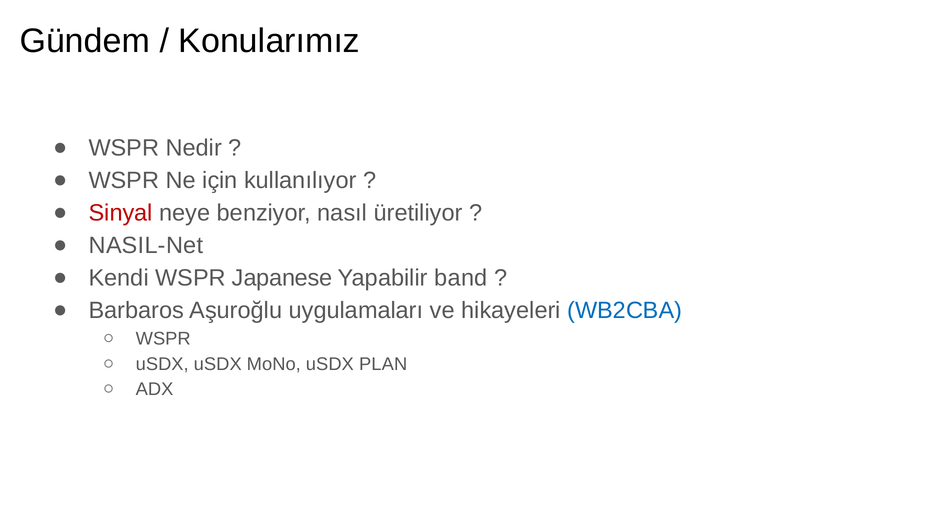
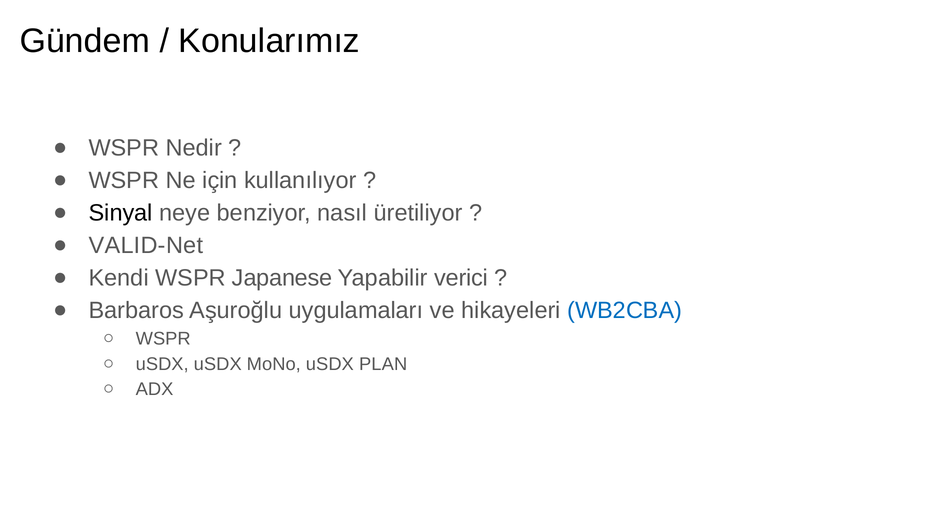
Sinyal colour: red -> black (121, 213)
NASIL-Net: NASIL-Net -> VALID-Net (146, 246)
band: band -> verici (461, 278)
